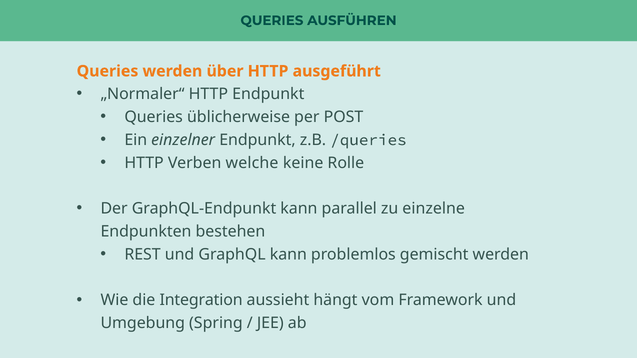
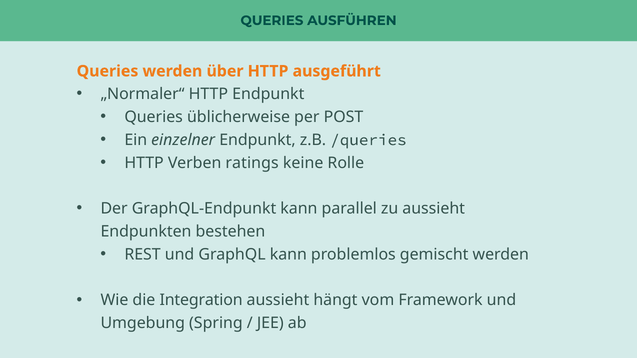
welche: welche -> ratings (252, 163)
zu einzelne: einzelne -> aussieht (434, 209)
